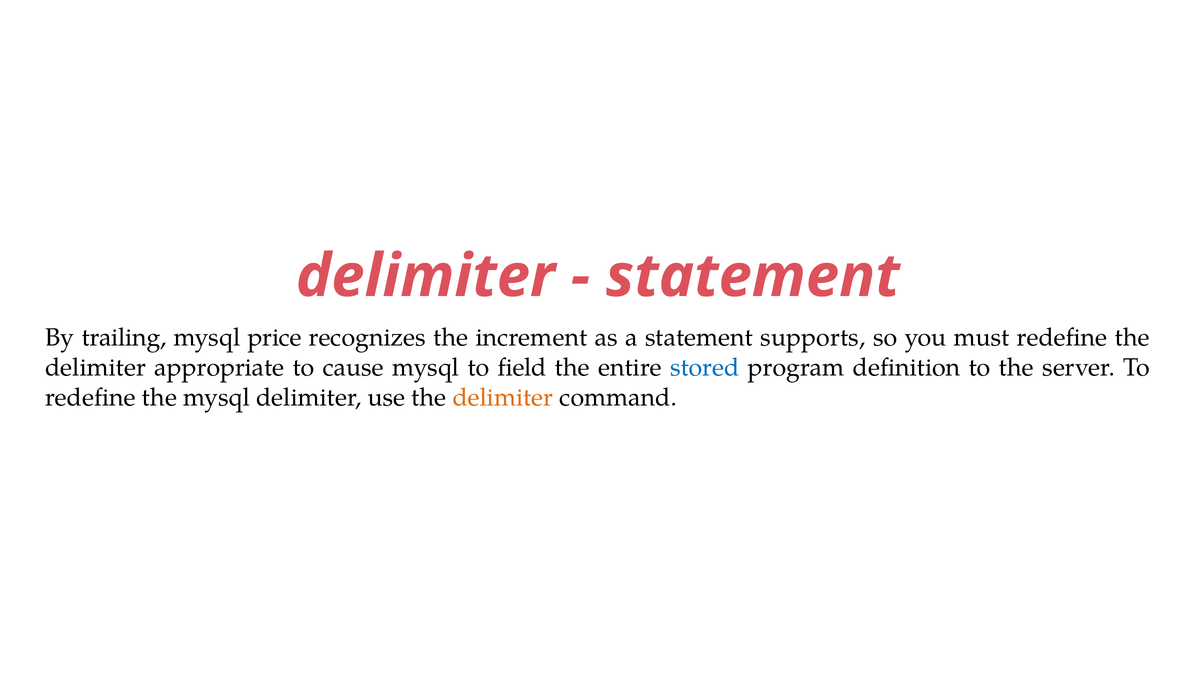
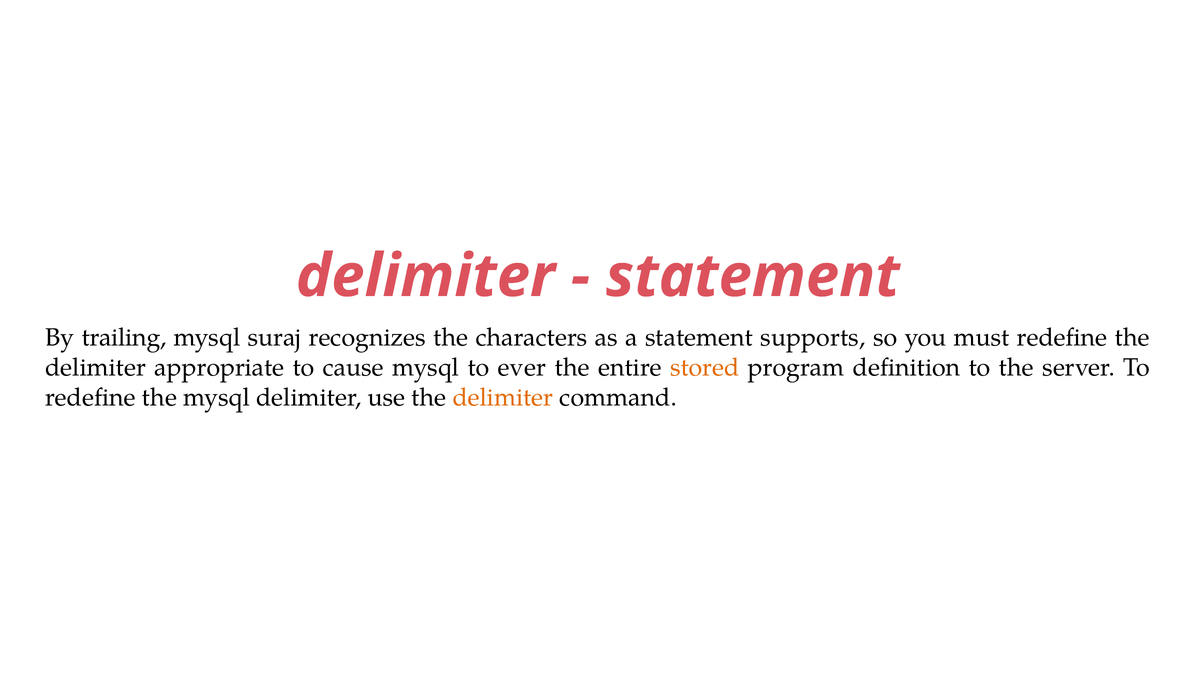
price: price -> suraj (275, 338)
increment: increment -> characters (531, 338)
field: field -> ever (522, 367)
stored colour: blue -> orange (705, 367)
